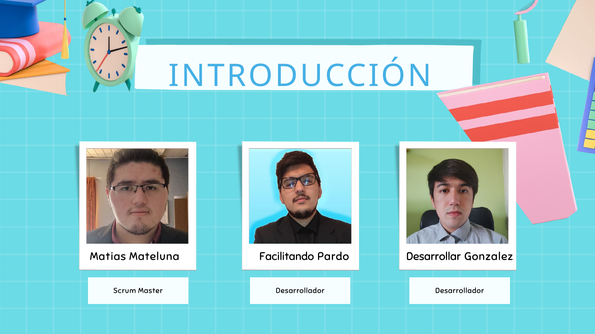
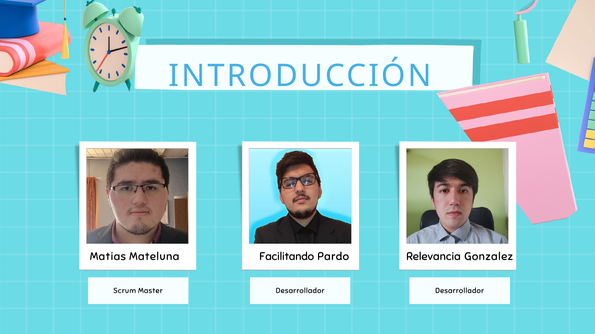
Desarrollar: Desarrollar -> Relevancia (433, 257)
